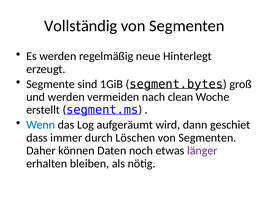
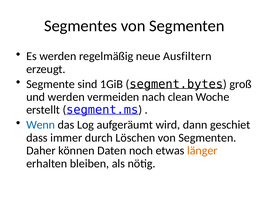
Vollständig: Vollständig -> Segmentes (81, 26)
Hinterlegt: Hinterlegt -> Ausfiltern (187, 56)
länger colour: purple -> orange (202, 151)
